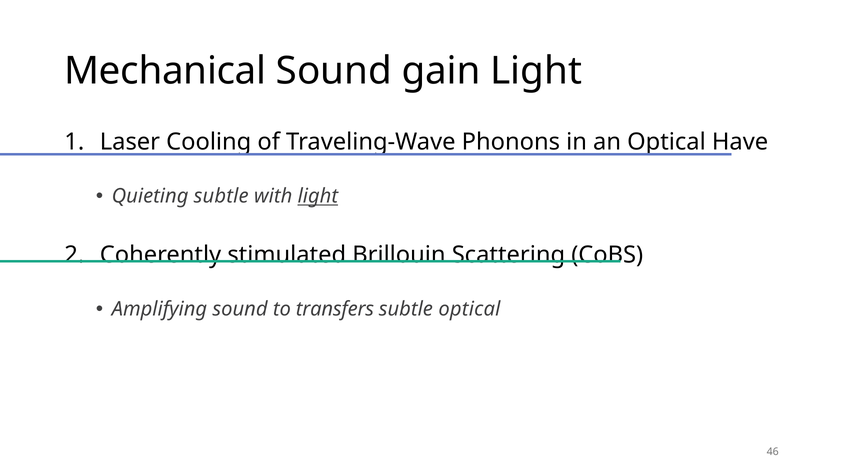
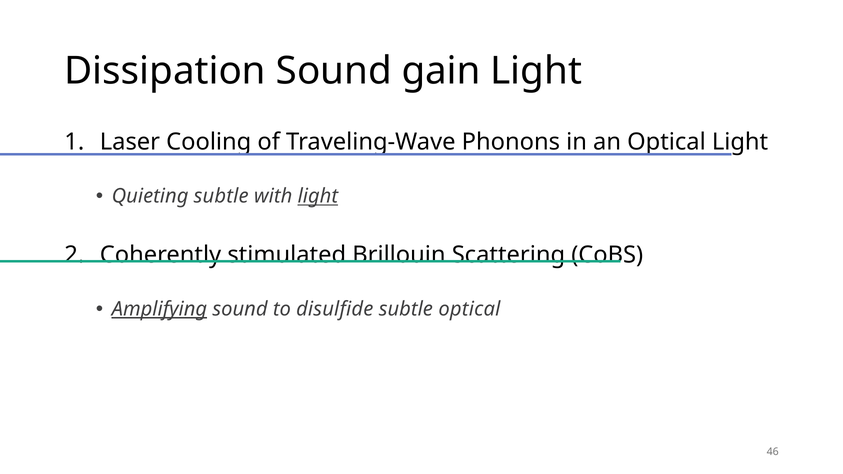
Mechanical: Mechanical -> Dissipation (165, 71)
Have: Have -> Light (740, 142)
Amplifying underline: none -> present (159, 309)
transfers: transfers -> disulfide (335, 309)
